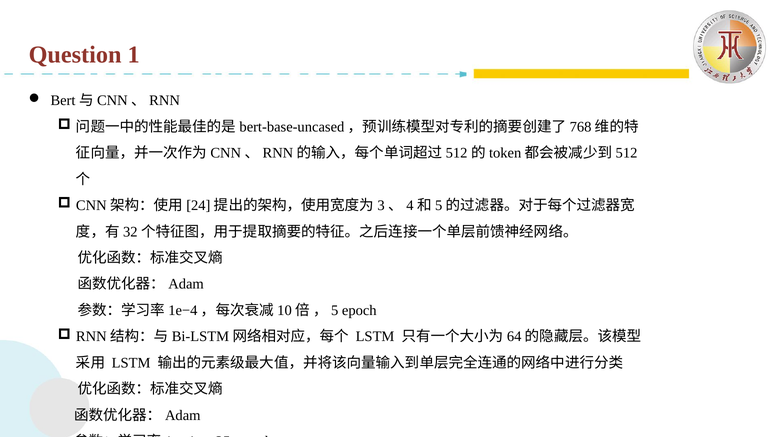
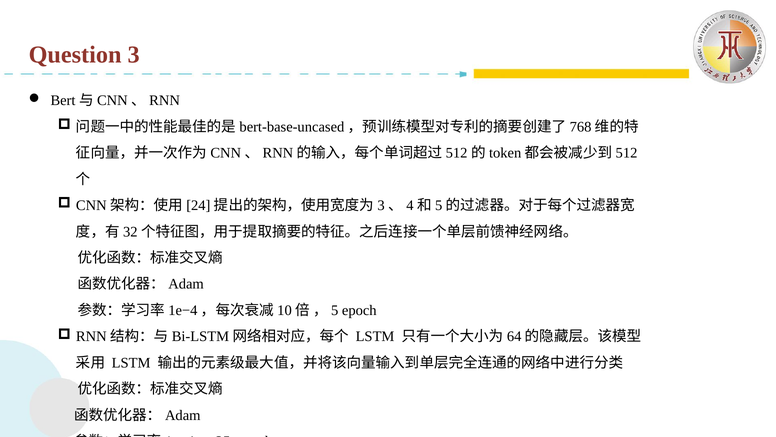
1: 1 -> 3 (134, 55)
